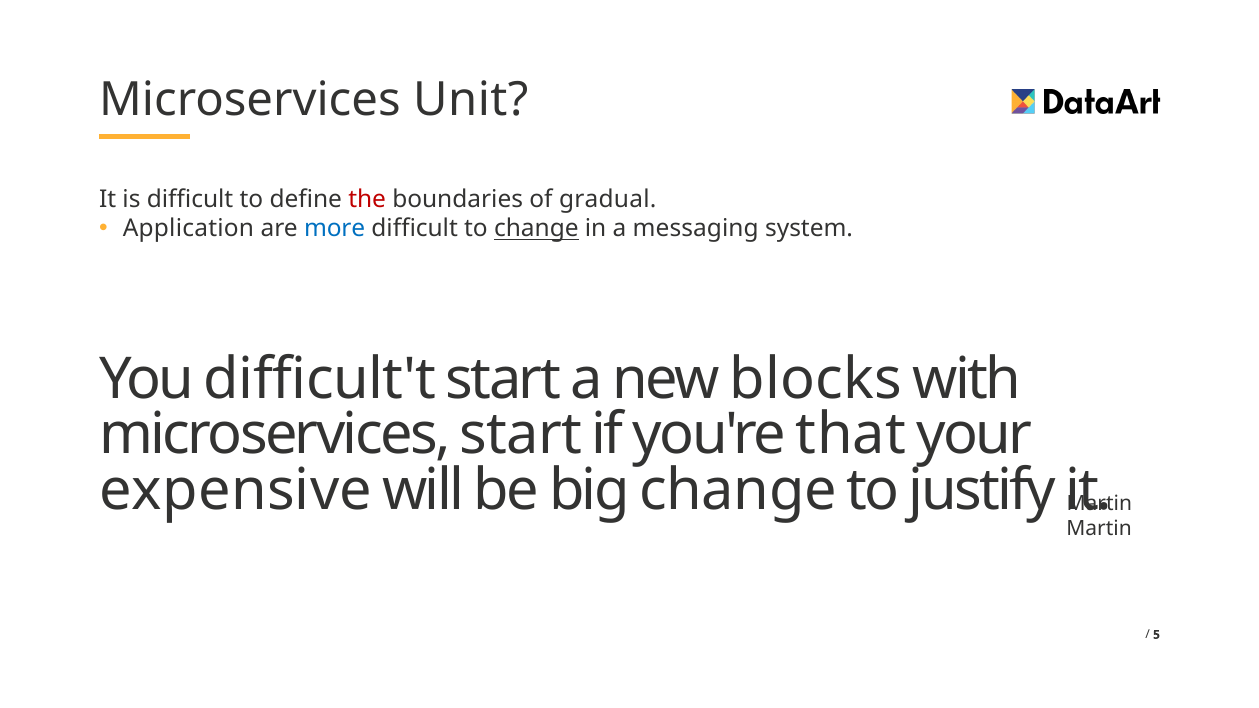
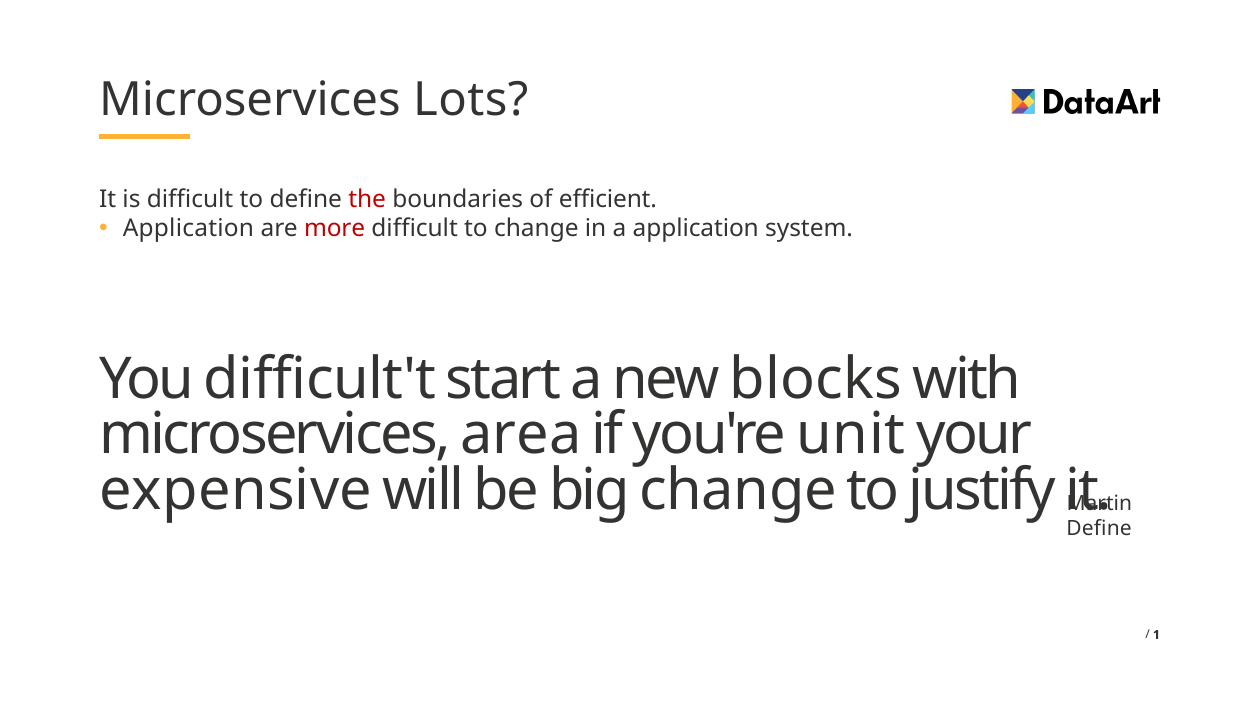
Unit: Unit -> Lots (471, 100)
gradual: gradual -> efficient (608, 200)
more colour: blue -> red (335, 229)
change underline: present -> none (536, 229)
a messaging: messaging -> application (696, 229)
microservices start: start -> area (521, 435)
that: that -> unit (851, 435)
Martin: Martin -> Define (1099, 529)
5: 5 -> 1 (1156, 635)
